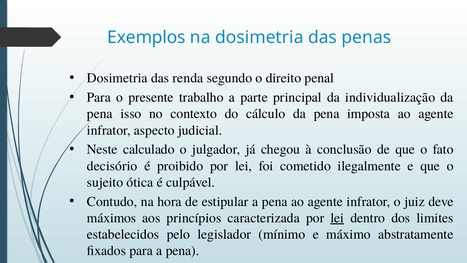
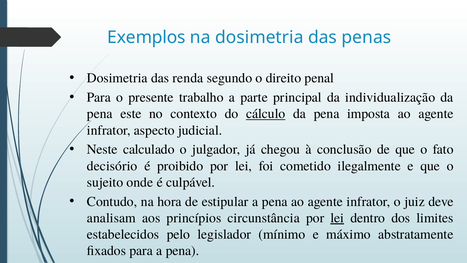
isso: isso -> este (131, 114)
cálculo underline: none -> present (266, 114)
ótica: ótica -> onde (140, 182)
máximos: máximos -> analisam (111, 218)
caracterizada: caracterizada -> circunstância (264, 218)
